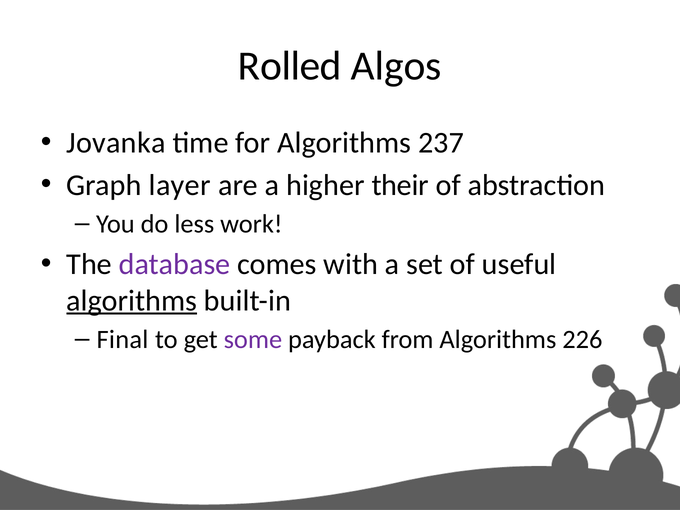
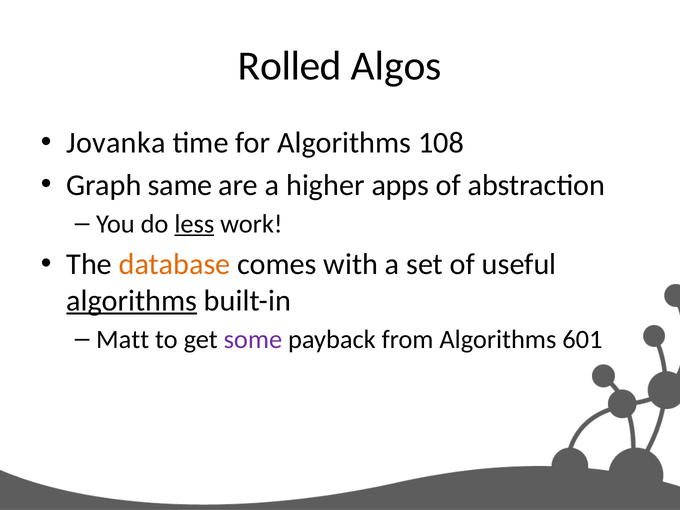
237: 237 -> 108 (441, 143)
layer: layer -> same (180, 185)
their: their -> apps (400, 185)
less underline: none -> present (194, 224)
database colour: purple -> orange (175, 264)
Final: Final -> Matt (123, 340)
226: 226 -> 601 (582, 340)
